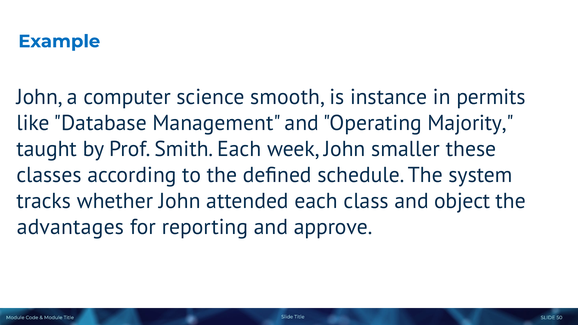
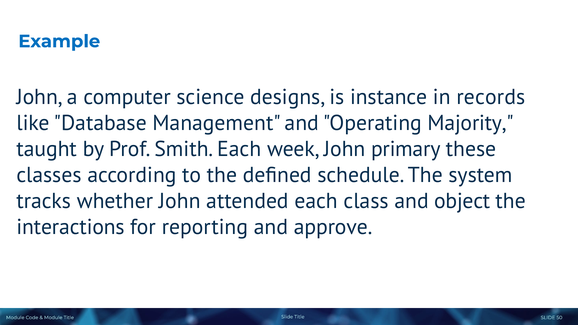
smooth: smooth -> designs (288, 97)
permits: permits -> records (491, 97)
smaller: smaller -> primary (406, 149)
advantages: advantages -> interactions (71, 227)
